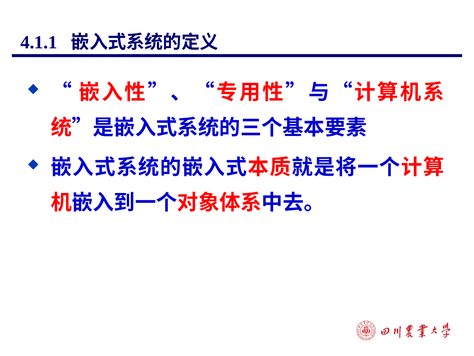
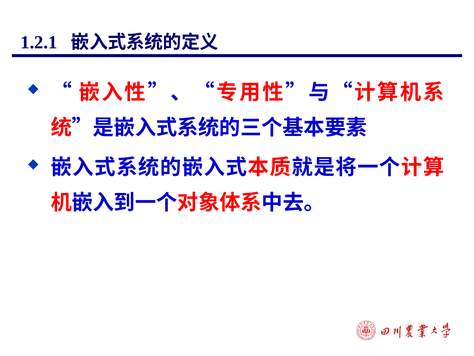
4.1.1: 4.1.1 -> 1.2.1 (39, 42)
